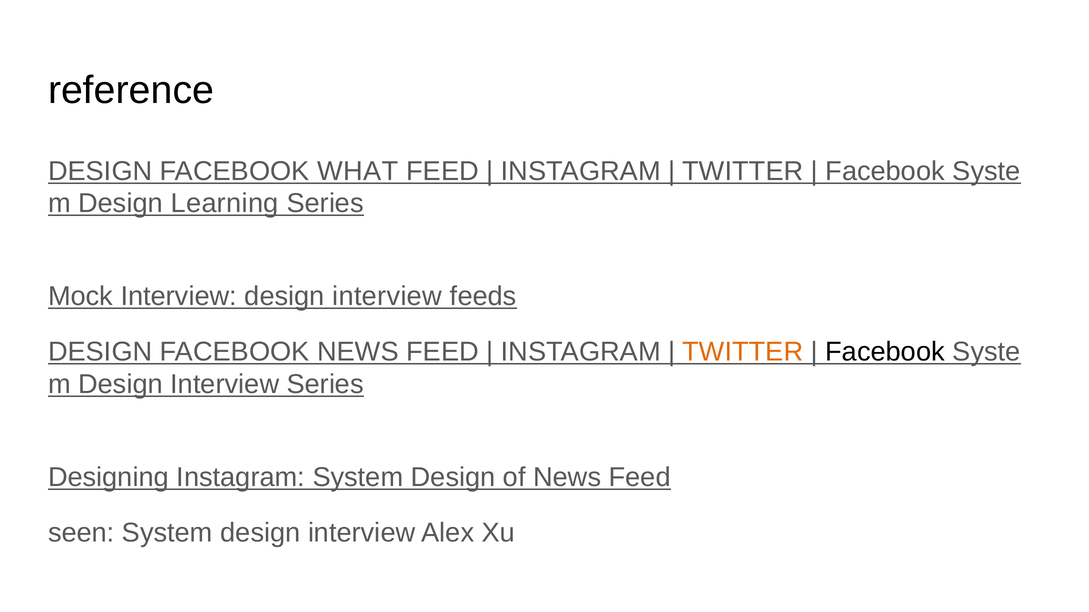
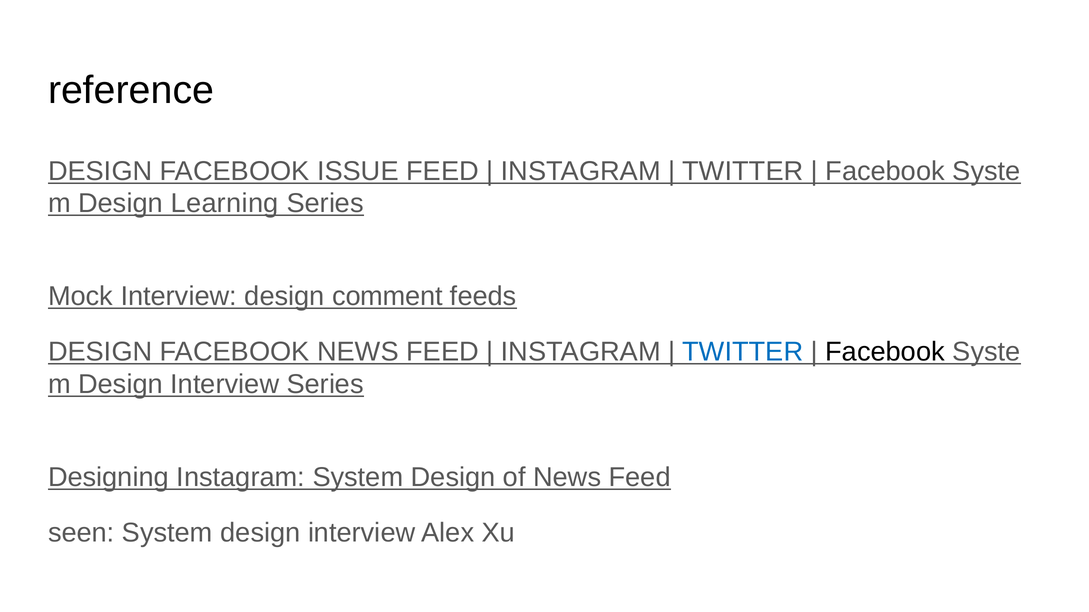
WHAT: WHAT -> ISSUE (358, 171)
Interview design interview: interview -> comment (387, 297)
TWITTER colour: orange -> blue (743, 352)
